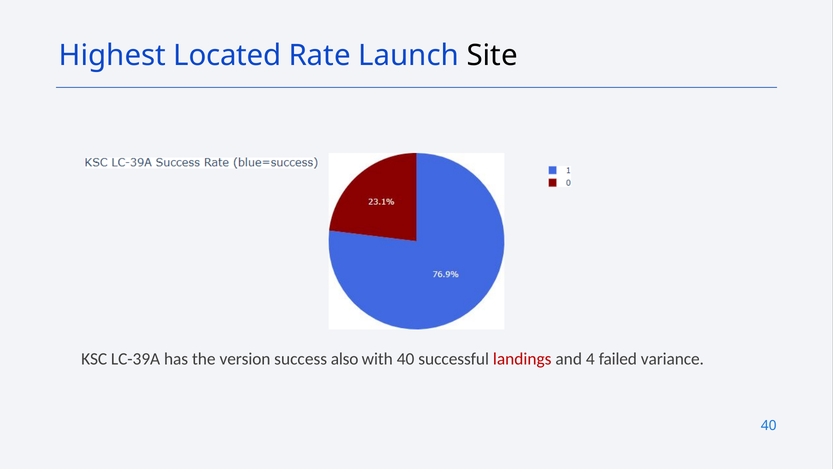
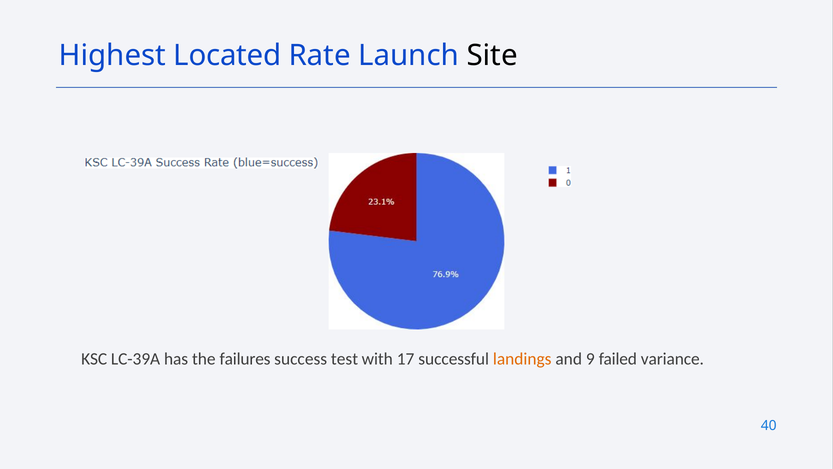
version: version -> failures (245, 359)
also: also -> test (345, 359)
with 40: 40 -> 17 (406, 359)
landings colour: red -> orange (522, 359)
4: 4 -> 9 (590, 359)
